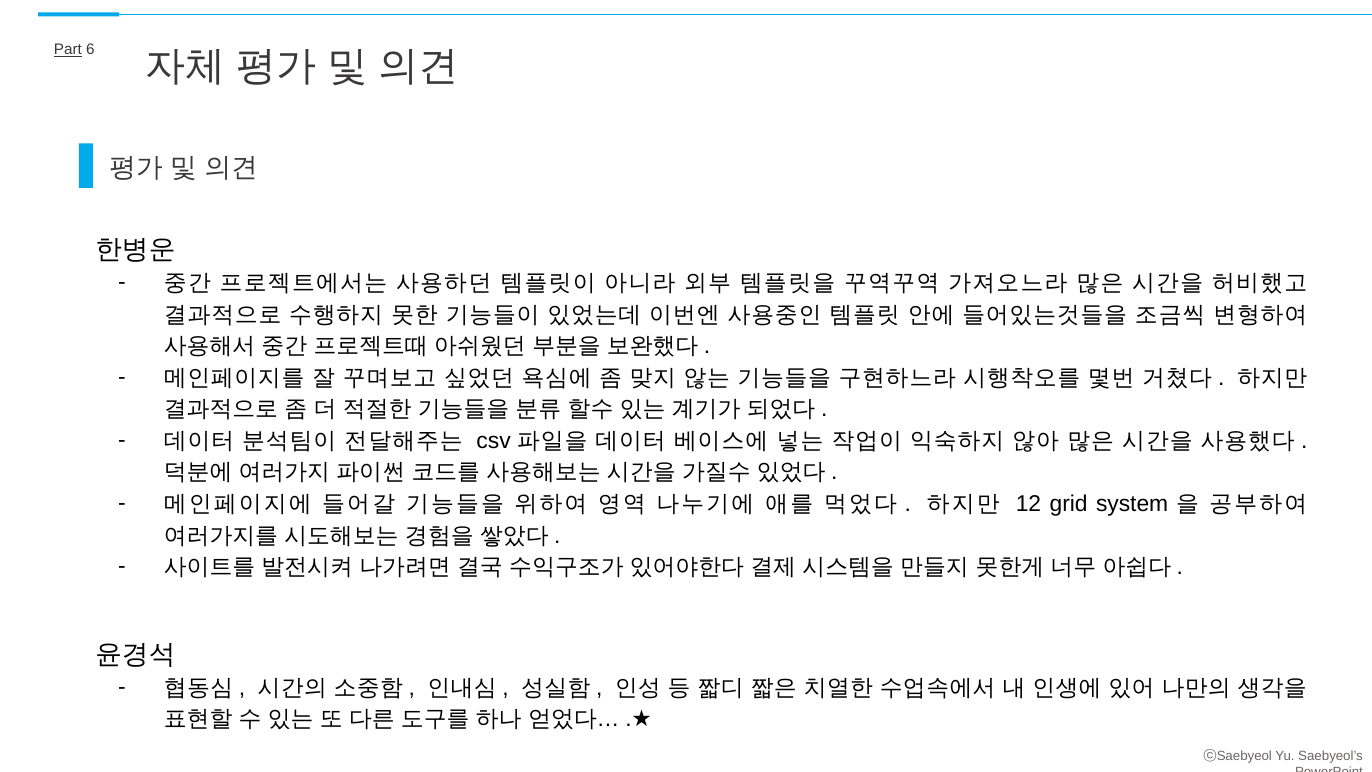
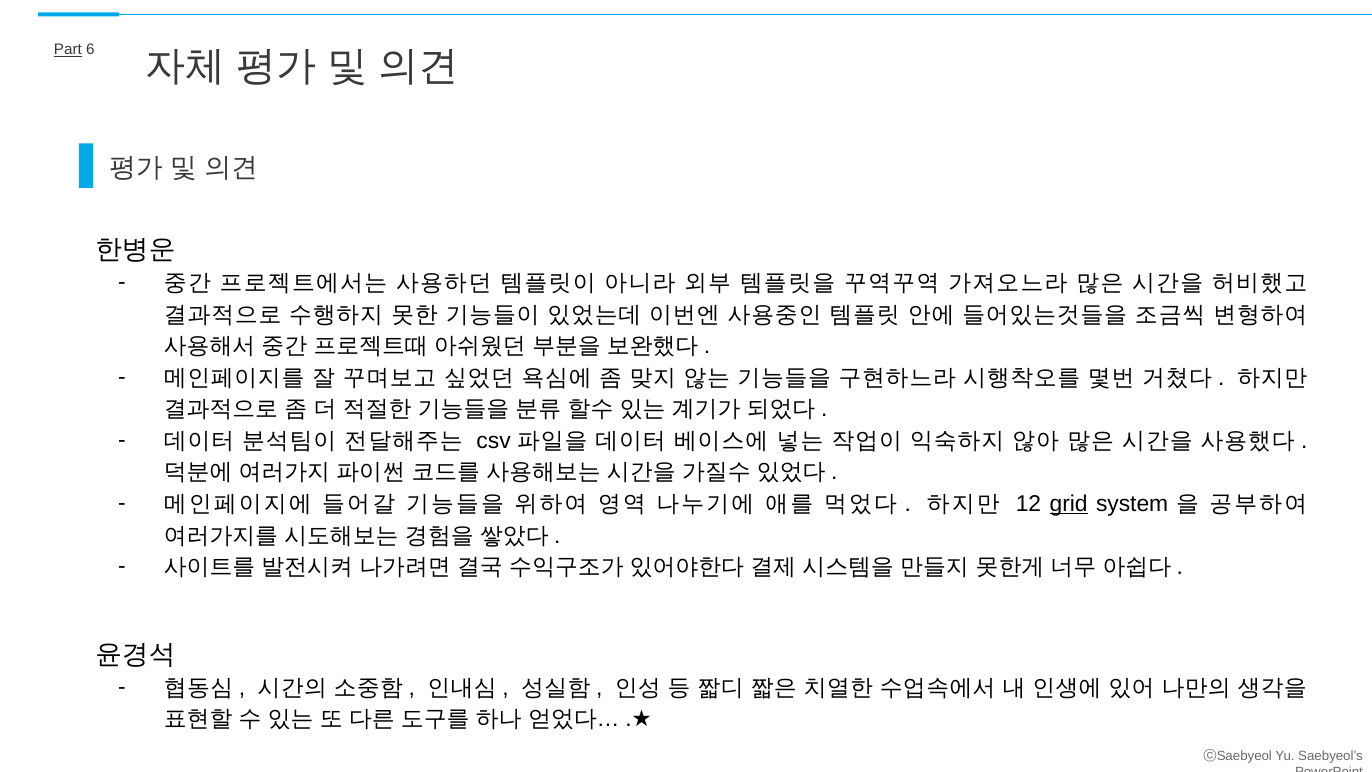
grid underline: none -> present (1069, 504)
